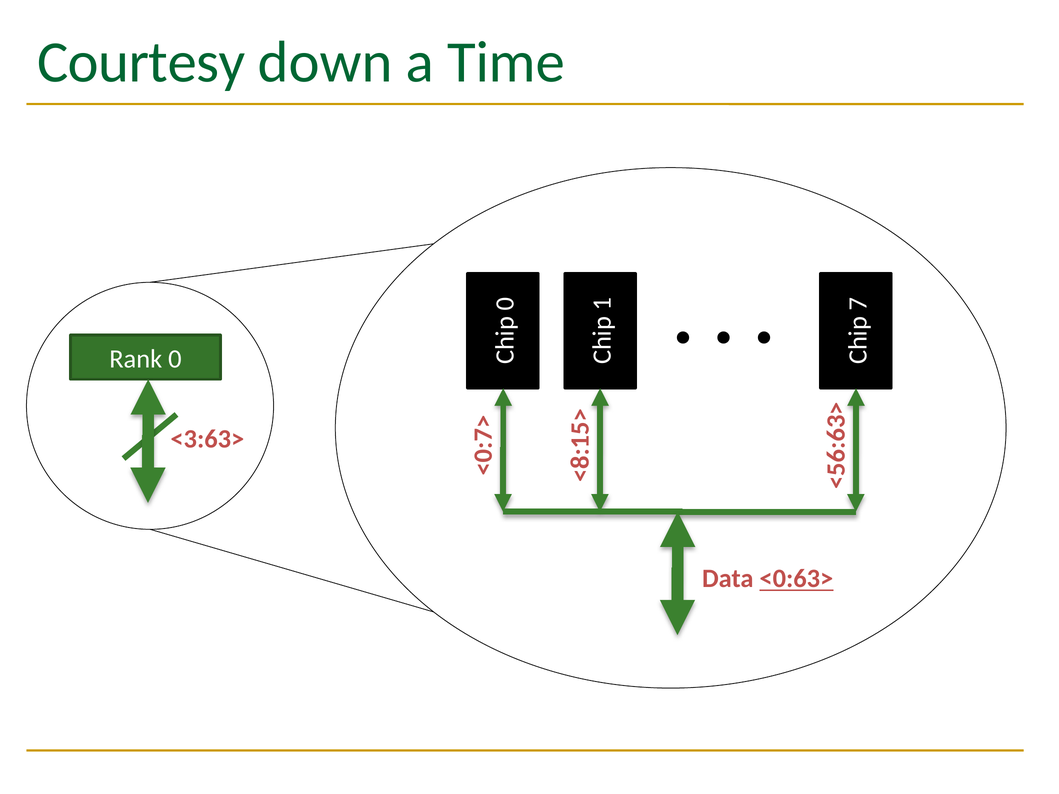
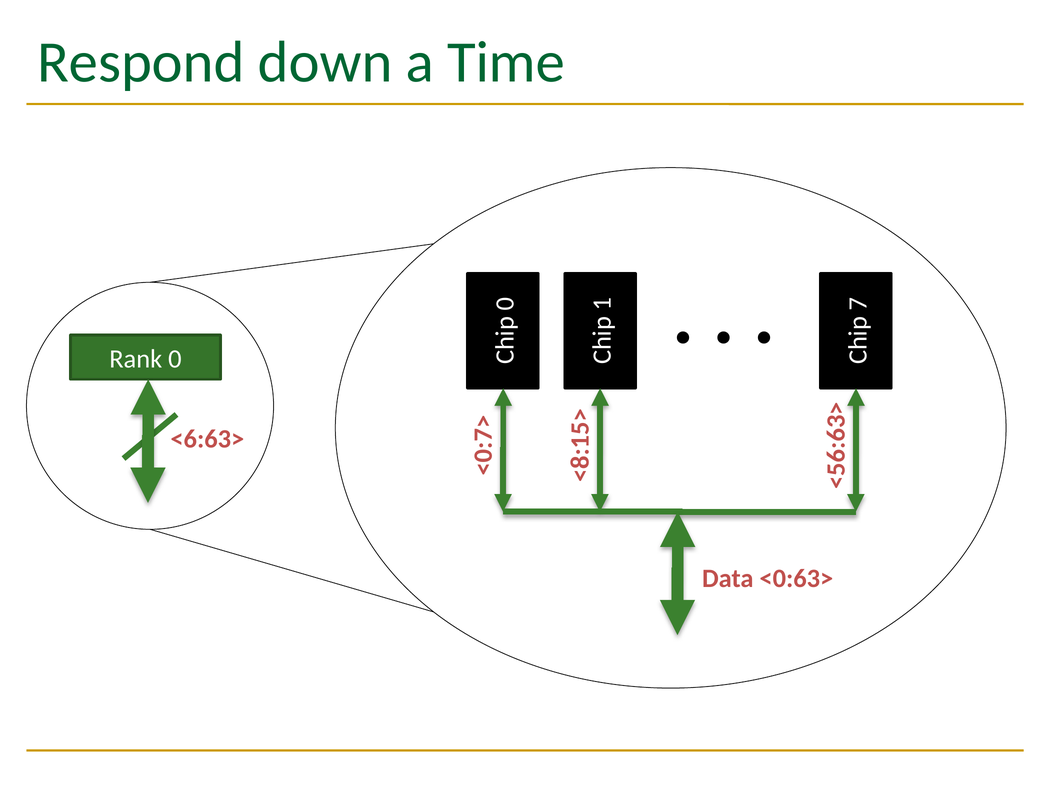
Courtesy: Courtesy -> Respond (141, 62)
<3:63>: <3:63> -> <6:63> (207, 439)
<0:63> underline: present -> none (796, 579)
